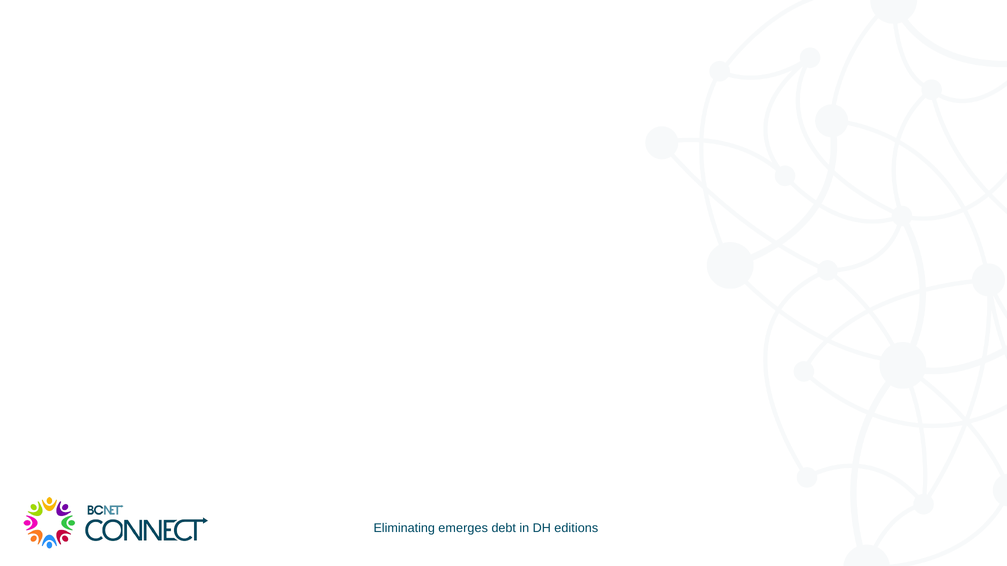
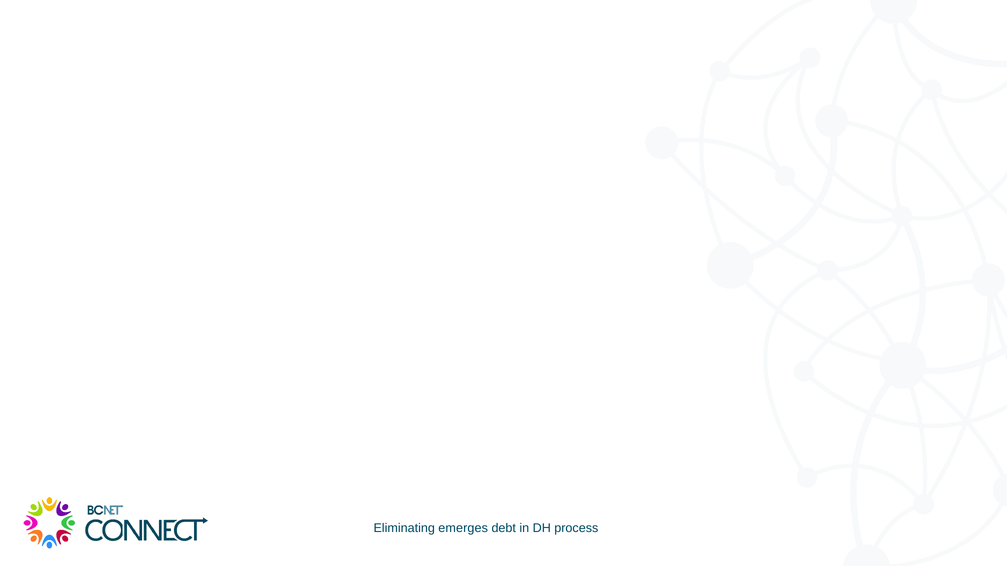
editions: editions -> process (576, 528)
